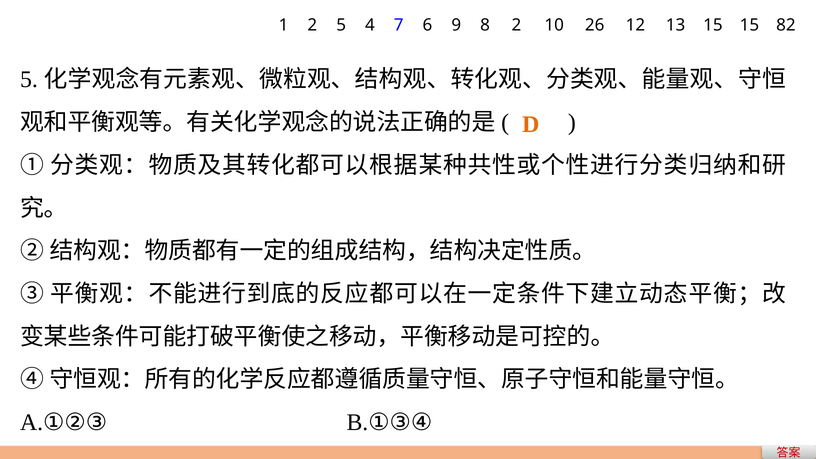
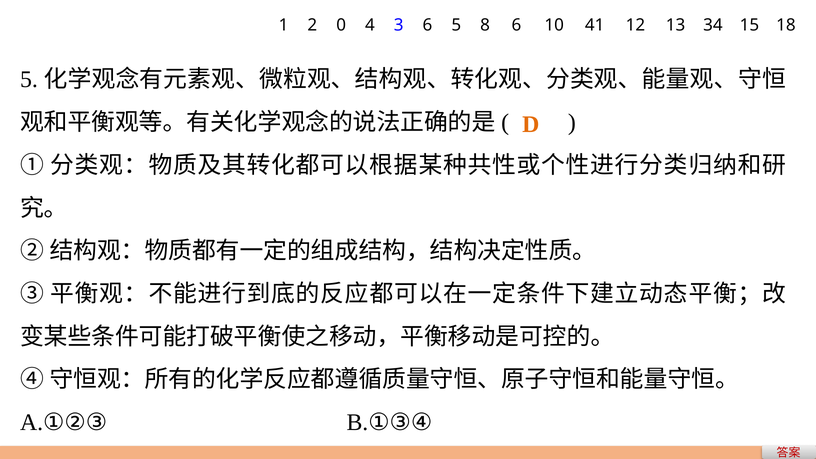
2 5: 5 -> 0 (341, 25)
7: 7 -> 3 (399, 25)
6 9: 9 -> 5 (456, 25)
8 2: 2 -> 6 (516, 25)
26: 26 -> 41 (595, 25)
13 15: 15 -> 34 (713, 25)
82: 82 -> 18 (786, 25)
